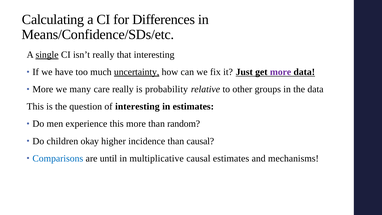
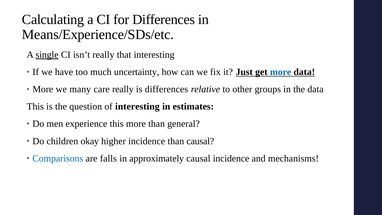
Means/Confidence/SDs/etc: Means/Confidence/SDs/etc -> Means/Experience/SDs/etc (98, 34)
uncertainty underline: present -> none (137, 72)
more colour: purple -> blue (281, 72)
is probability: probability -> differences (167, 89)
random: random -> general (184, 124)
until: until -> falls (108, 158)
multiplicative: multiplicative -> approximately (157, 158)
causal estimates: estimates -> incidence (231, 158)
